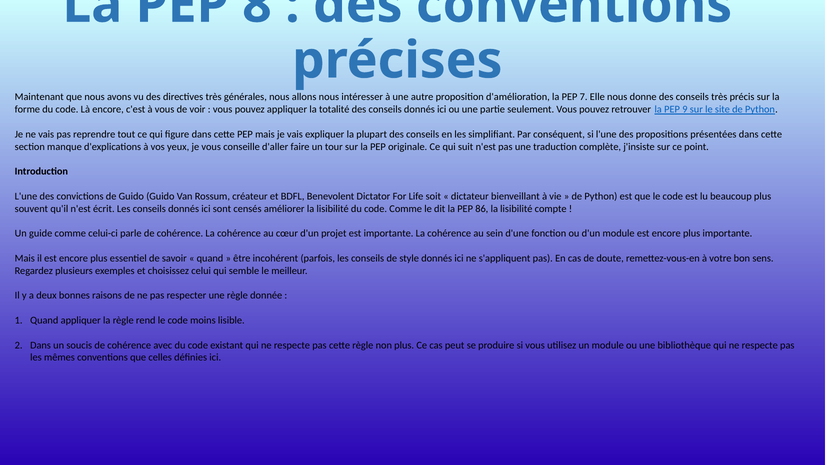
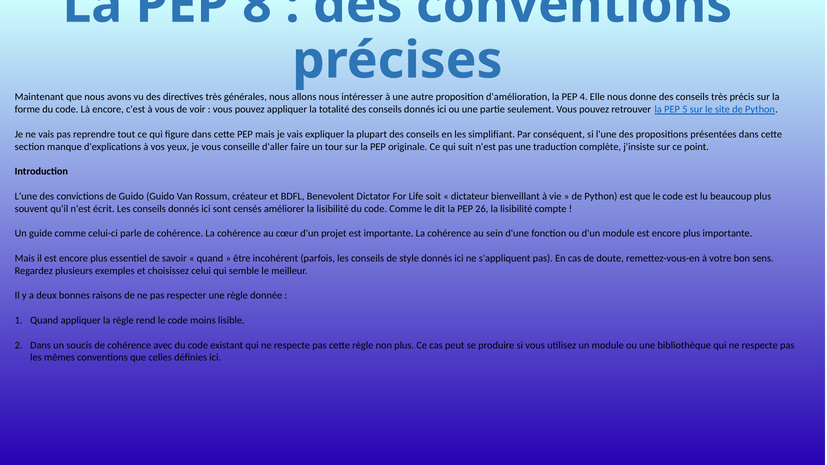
7: 7 -> 4 (584, 97)
9: 9 -> 5 (685, 109)
86: 86 -> 26 (482, 209)
